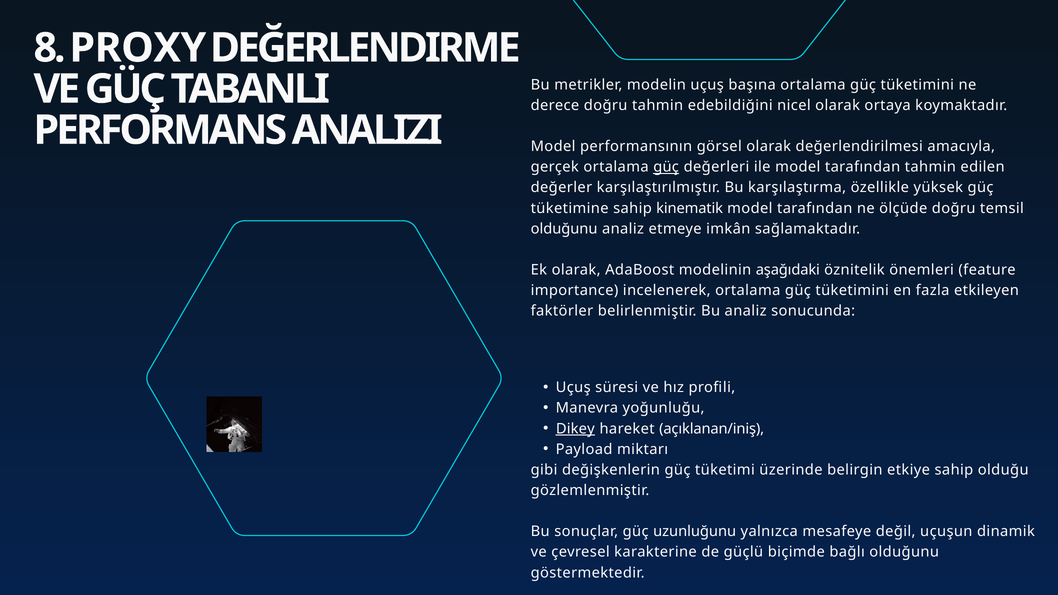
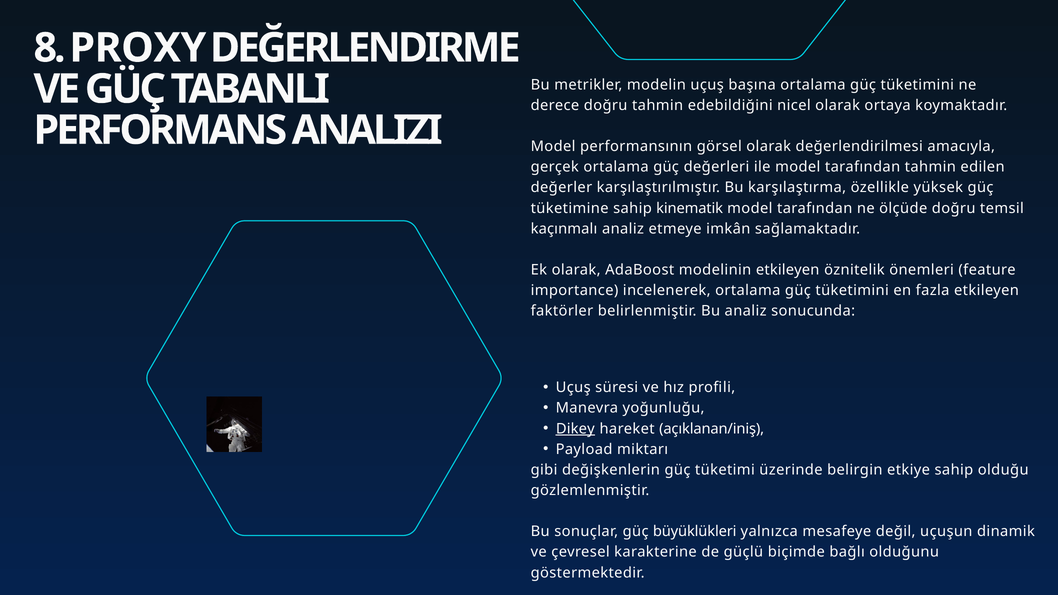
güç underline: present -> none (666, 167)
olduğunu: olduğunu -> kaçınmalı (564, 229)
modelinin aşağıdaki: aşağıdaki -> etkileyen (788, 270)
uzunluğunu: uzunluğunu -> büyüklükleri (695, 532)
